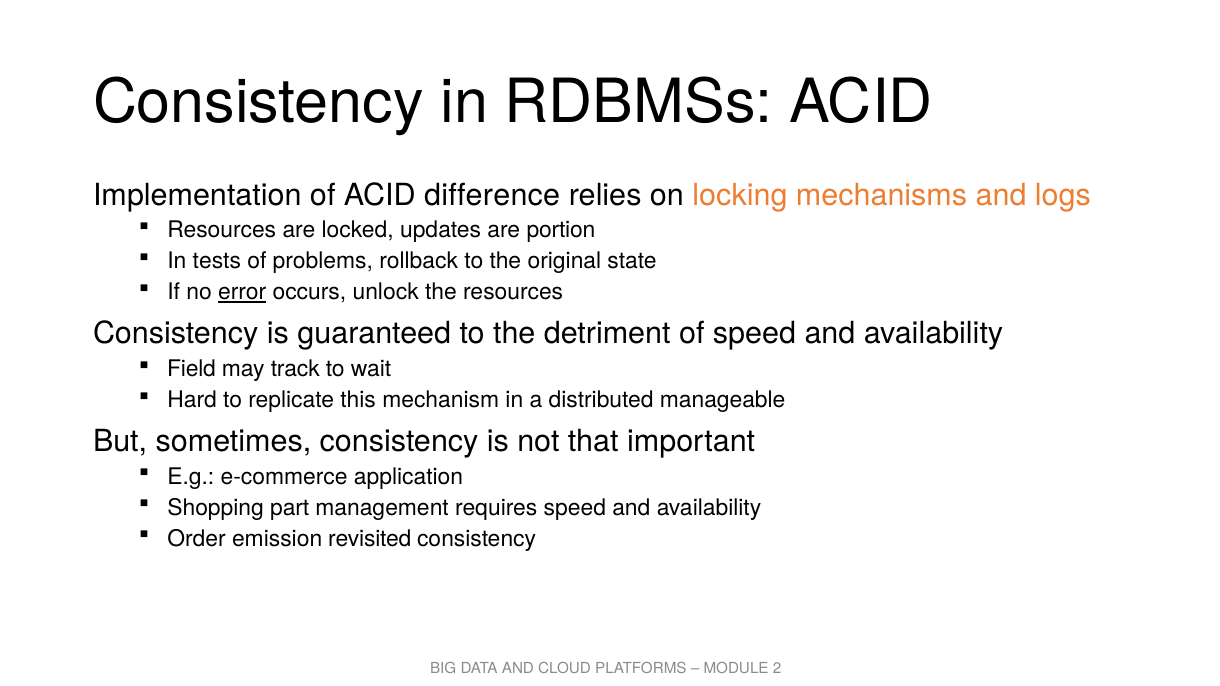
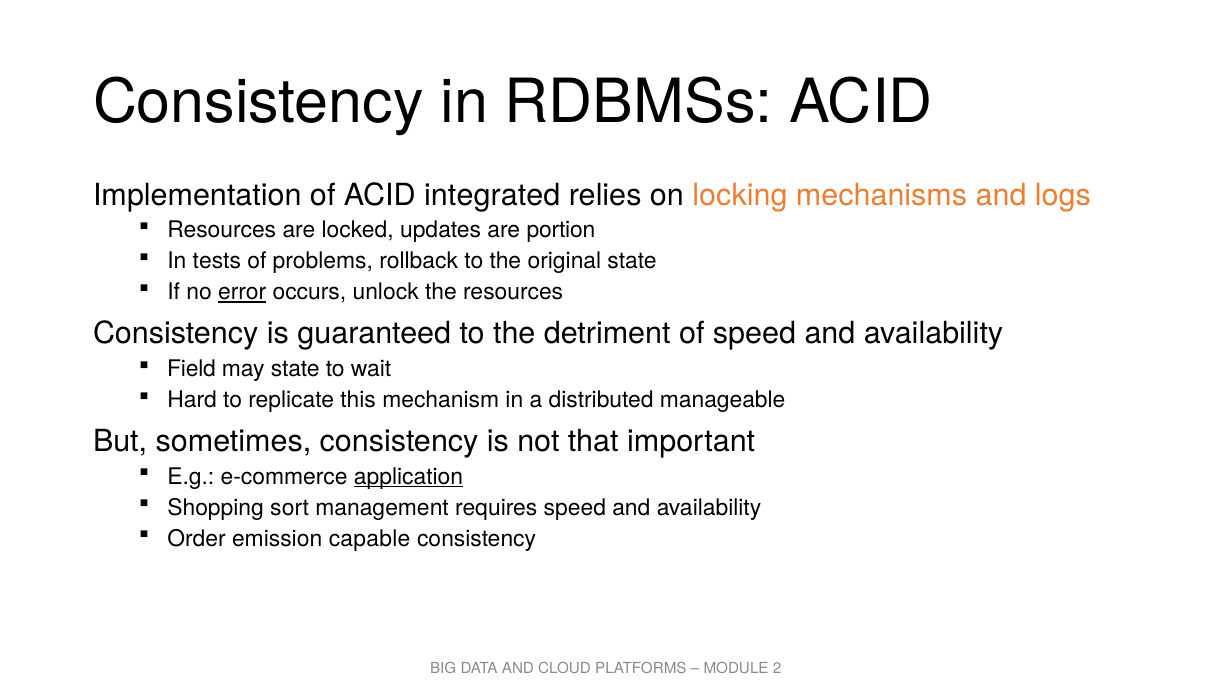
difference: difference -> integrated (492, 195)
may track: track -> state (295, 369)
application underline: none -> present (409, 477)
part: part -> sort (290, 508)
revisited: revisited -> capable (370, 539)
